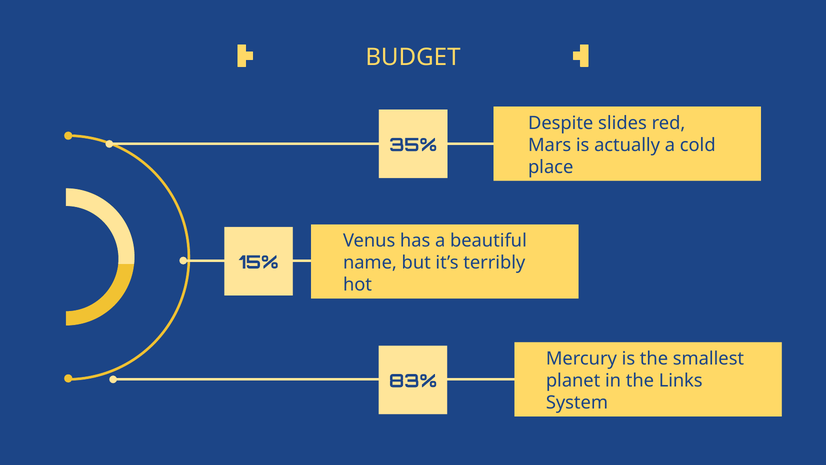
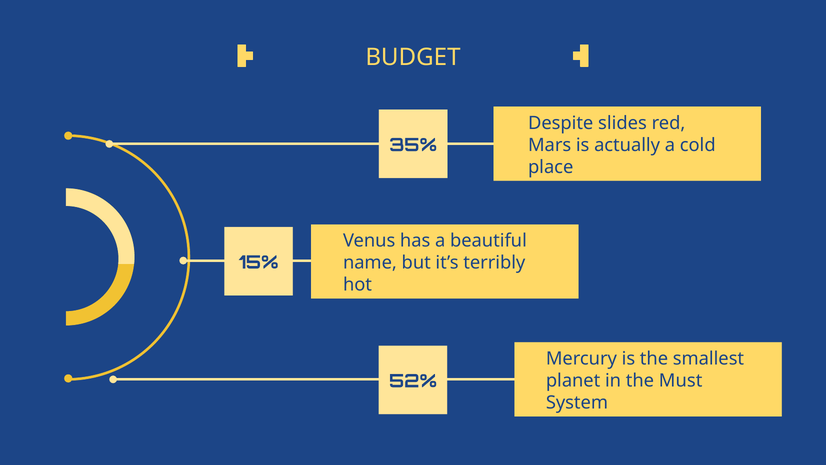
83%: 83% -> 52% (413, 381)
Links: Links -> Must (681, 380)
